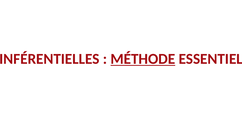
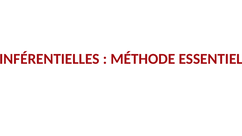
MÉTHODE underline: present -> none (143, 59)
